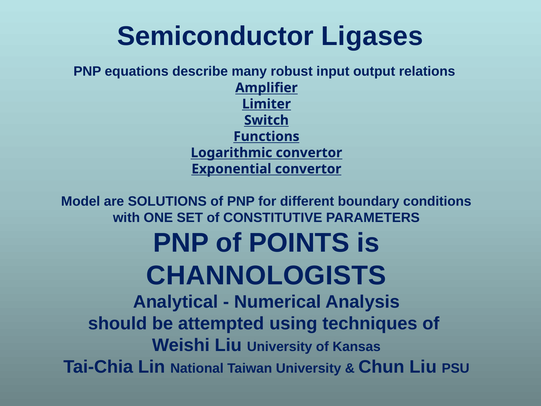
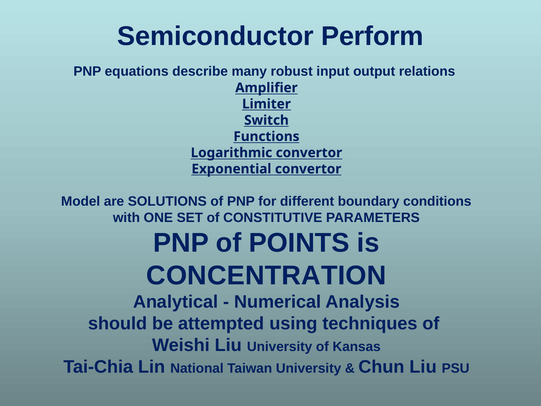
Ligases: Ligases -> Perform (372, 36)
CHANNOLOGISTS: CHANNOLOGISTS -> CONCENTRATION (266, 275)
